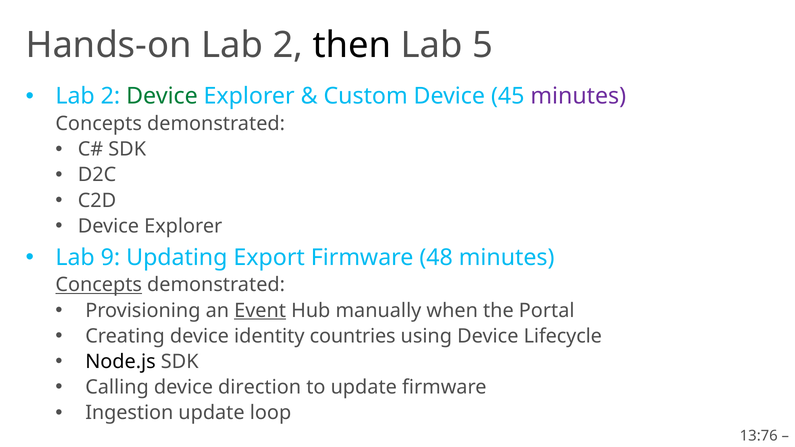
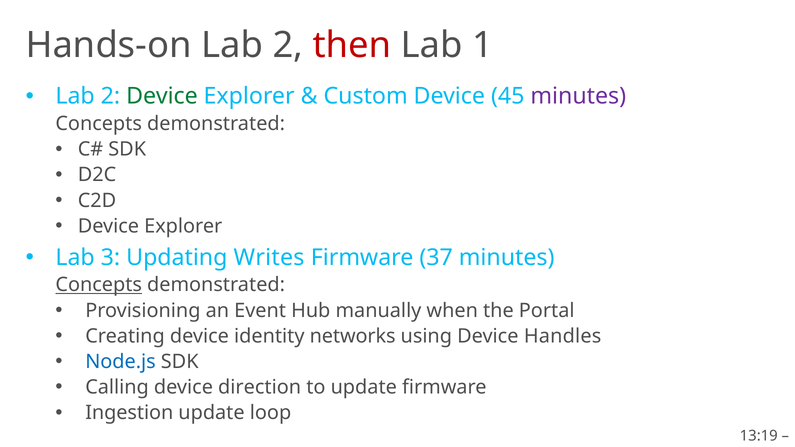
then colour: black -> red (352, 45)
5: 5 -> 1 (483, 45)
9: 9 -> 3 (110, 258)
Export: Export -> Writes (269, 258)
48: 48 -> 37 (436, 258)
Event underline: present -> none (260, 311)
countries: countries -> networks (353, 336)
Lifecycle: Lifecycle -> Handles (563, 336)
Node.js colour: black -> blue (121, 362)
13:76: 13:76 -> 13:19 (759, 436)
